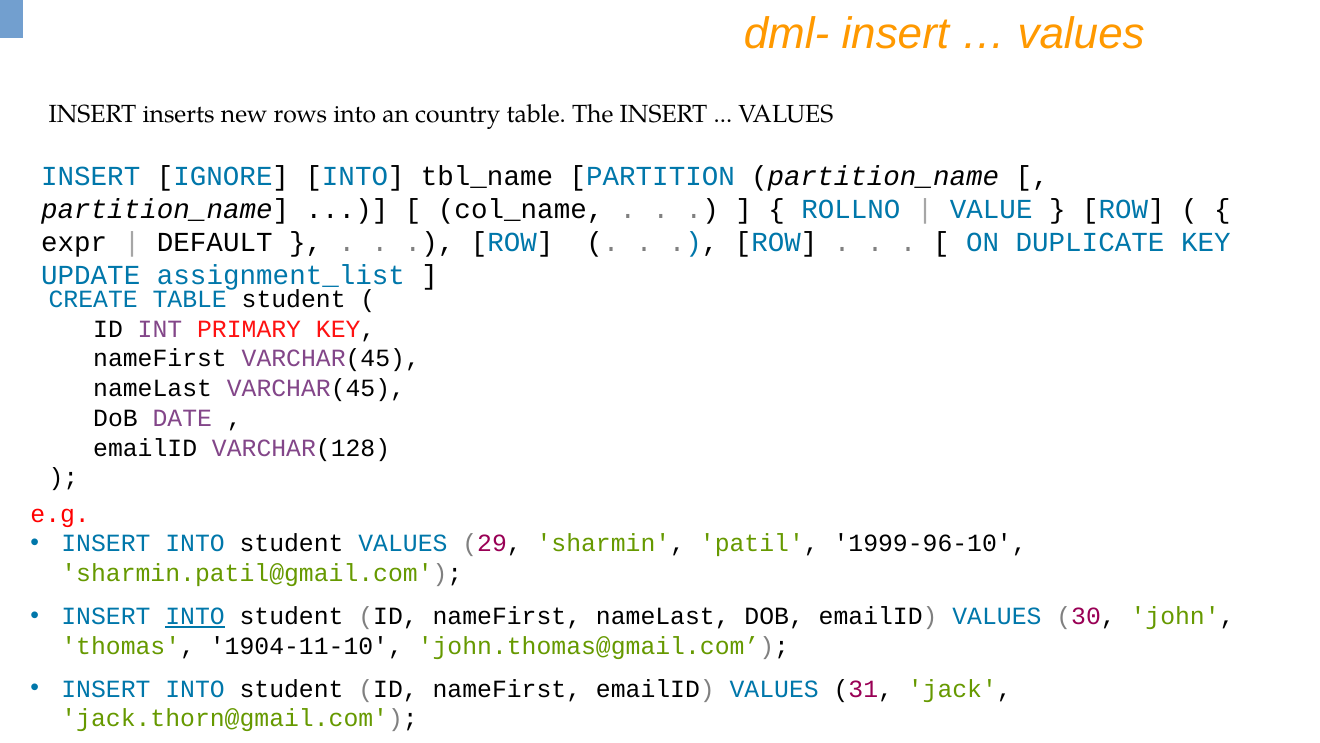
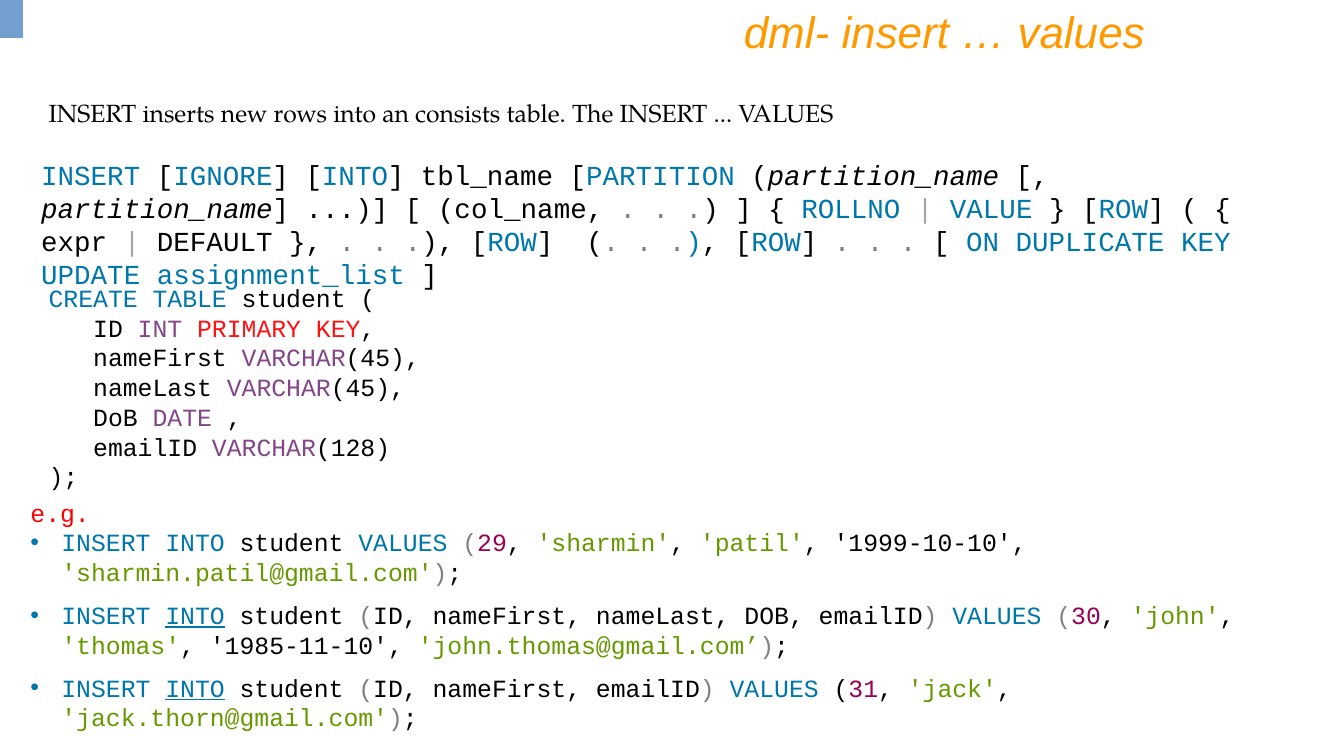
country: country -> consists (458, 114)
1999-96-10: 1999-96-10 -> 1999-10-10 (930, 543)
1904-11-10: 1904-11-10 -> 1985-11-10 (306, 646)
INTO underline: none -> present (195, 688)
